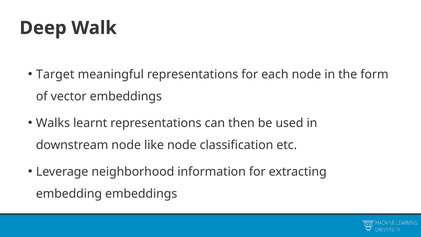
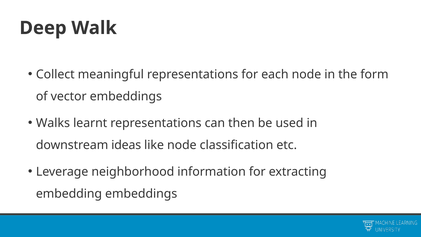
Target: Target -> Collect (55, 74)
downstream node: node -> ideas (126, 145)
